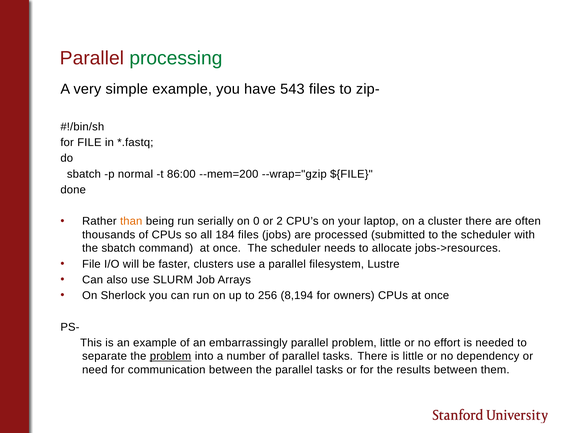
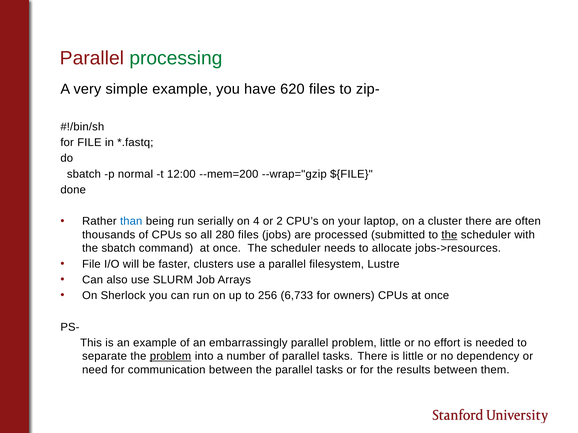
543: 543 -> 620 (292, 89)
86:00: 86:00 -> 12:00 (181, 174)
than colour: orange -> blue (131, 221)
0: 0 -> 4 (256, 221)
184: 184 -> 280 (225, 235)
the underline: none -> present (449, 235)
8,194: 8,194 -> 6,733 (297, 296)
